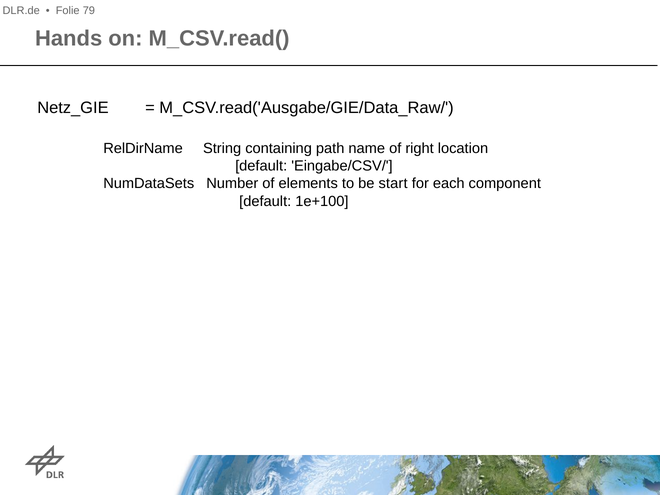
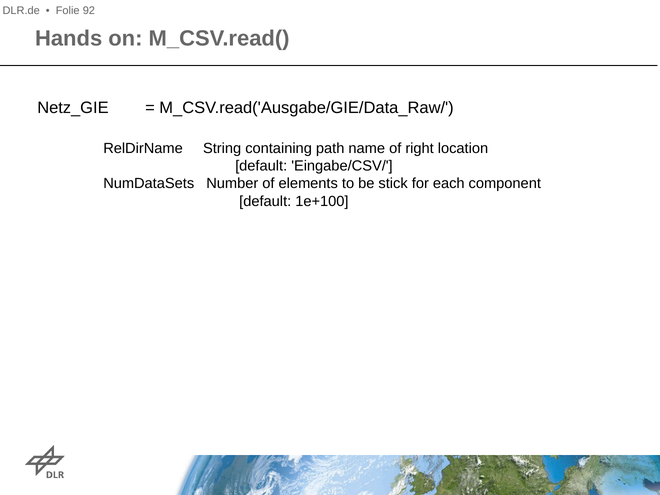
79: 79 -> 92 (89, 11)
start: start -> stick (393, 184)
